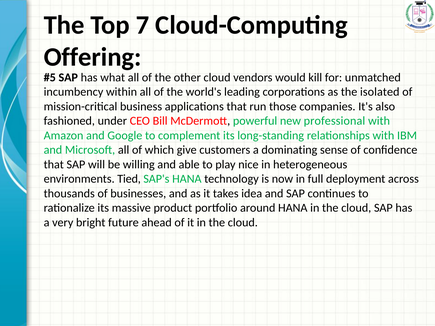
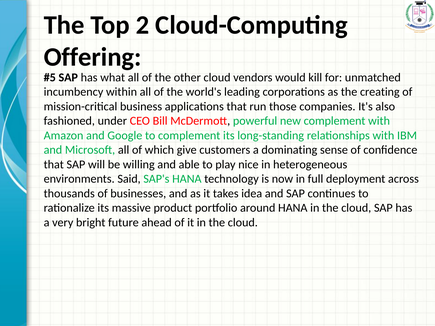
7: 7 -> 2 (143, 25)
isolated: isolated -> creating (380, 92)
new professional: professional -> complement (335, 121)
Tied: Tied -> Said (129, 179)
